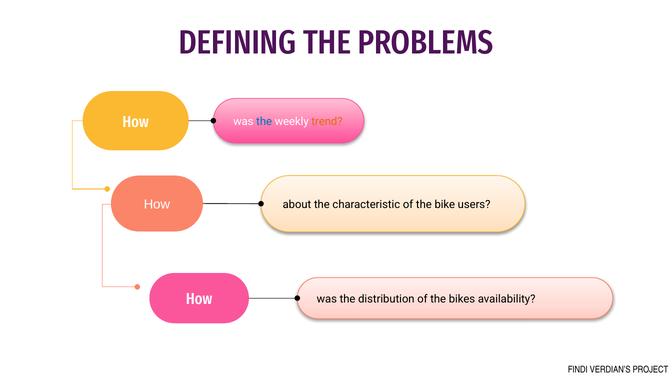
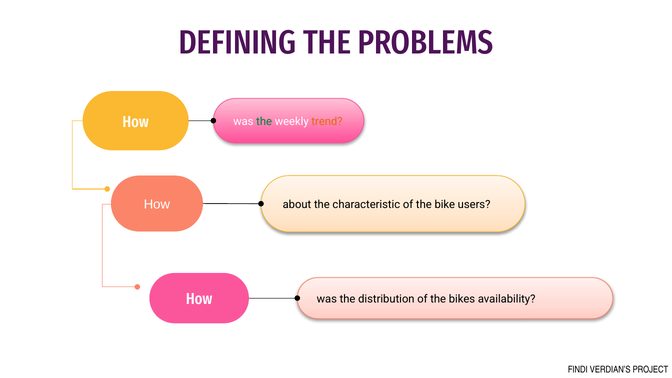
the colour: blue -> green (264, 121)
